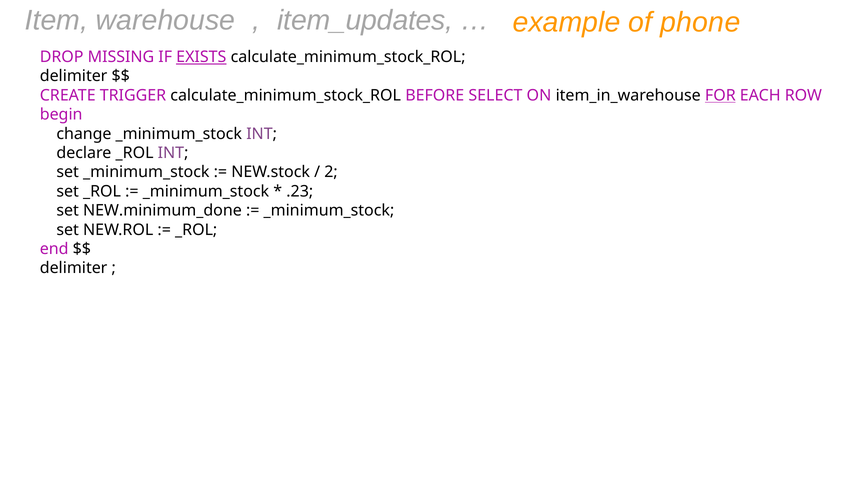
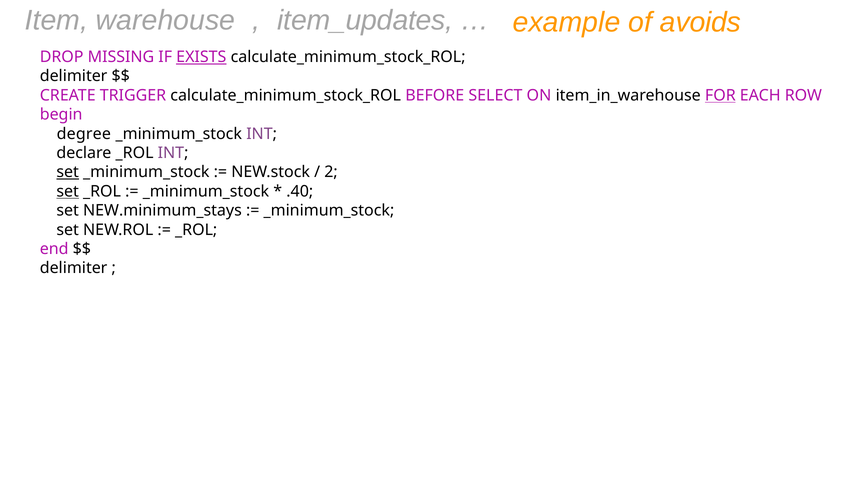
phone: phone -> avoids (700, 22)
change: change -> degree (84, 134)
set underline: none -> present (68, 172)
set underline: none -> present (68, 192)
.23: .23 -> .40 (300, 192)
NEW.minimum_done: NEW.minimum_done -> NEW.minimum_stays (162, 211)
